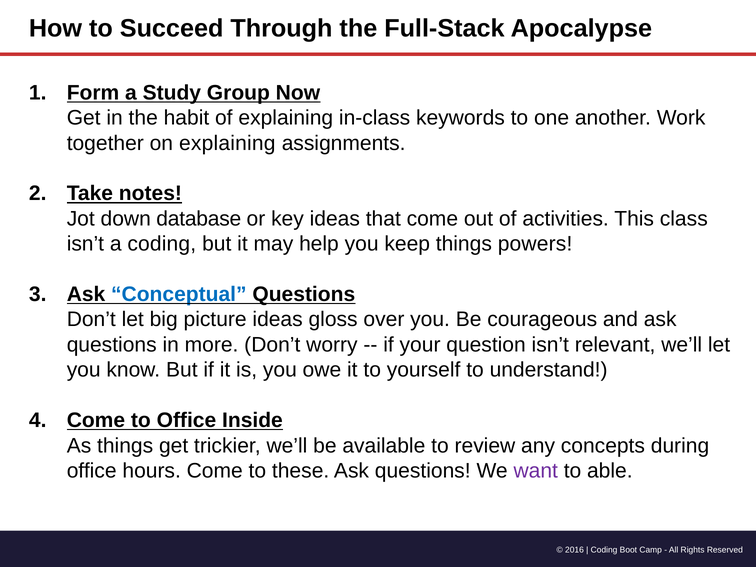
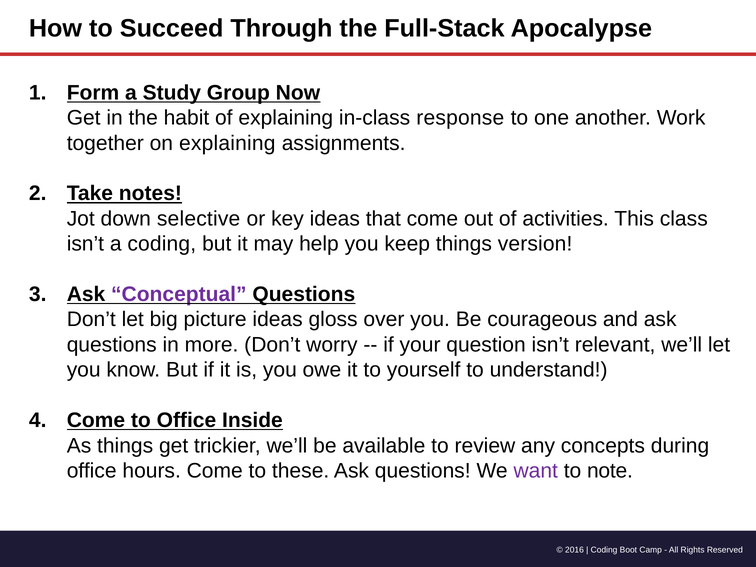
keywords: keywords -> response (460, 118)
database: database -> selective (199, 219)
powers: powers -> version (535, 244)
Conceptual colour: blue -> purple (179, 294)
able: able -> note (610, 471)
